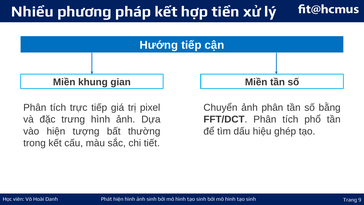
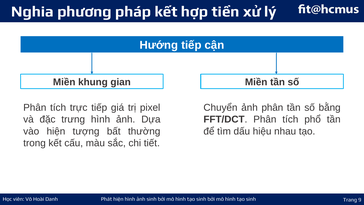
Nhiều: Nhiều -> Nghia (32, 12)
ghép: ghép -> nhau (285, 131)
